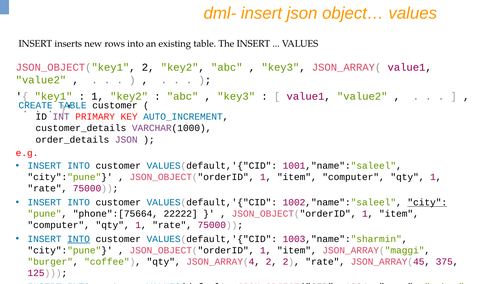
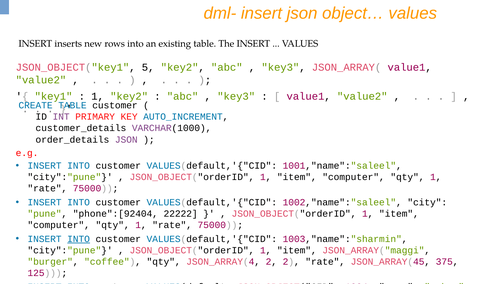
JSON_OBJECT("key1 2: 2 -> 5 (148, 67)
city underline: present -> none (427, 202)
phone":[75664: phone":[75664 -> phone":[92404 (115, 213)
